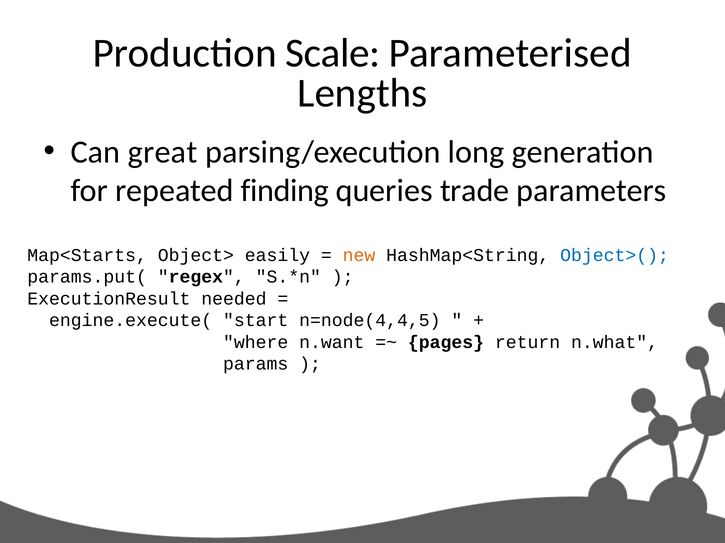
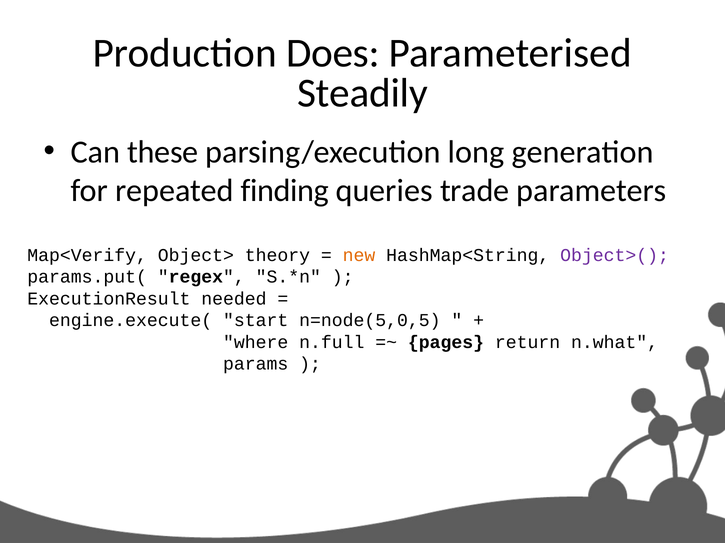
Scale: Scale -> Does (333, 53)
Lengths: Lengths -> Steadily (362, 93)
great: great -> these (163, 152)
Map<Starts: Map<Starts -> Map<Verify (87, 256)
easily: easily -> theory (277, 256)
Object>( colour: blue -> purple (615, 256)
n=node(4,4,5: n=node(4,4,5 -> n=node(5,0,5 (370, 321)
n.want: n.want -> n.full (332, 343)
